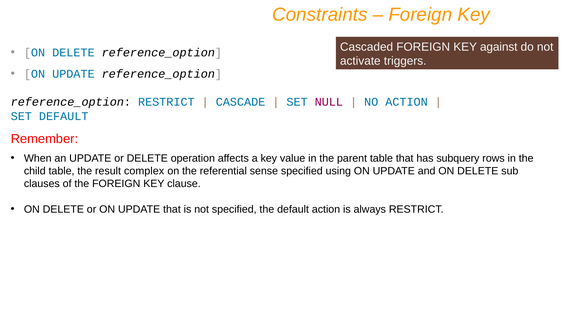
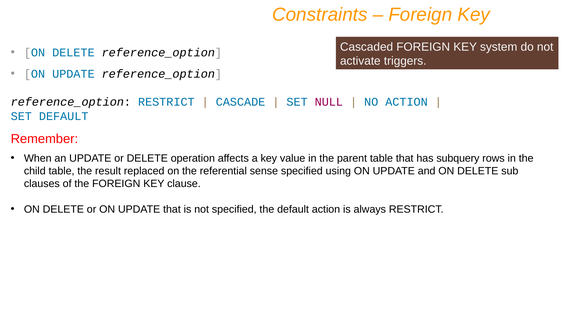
against: against -> system (499, 47)
complex: complex -> replaced (144, 171)
